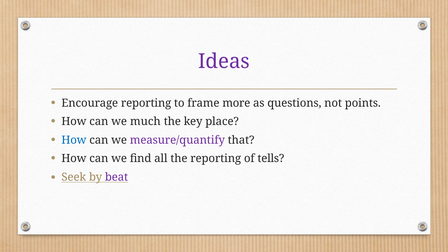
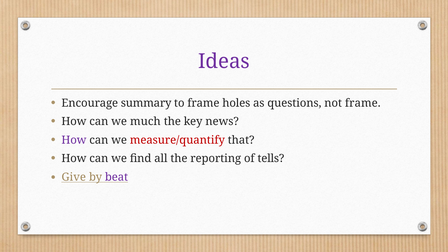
Encourage reporting: reporting -> summary (146, 103)
more: more -> holes (236, 103)
not points: points -> frame (363, 103)
place: place -> news (222, 122)
How colour: blue -> purple (74, 140)
measure/quantify colour: purple -> red (177, 140)
Seek: Seek -> Give (74, 177)
